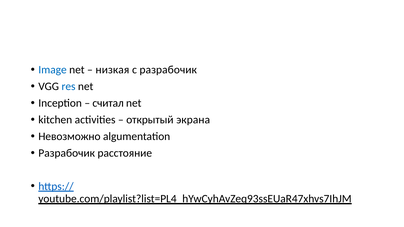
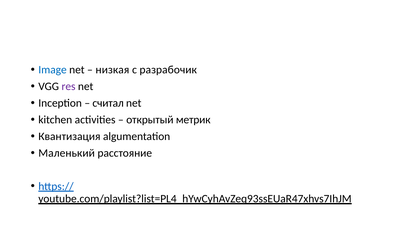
res colour: blue -> purple (69, 87)
экрана: экрана -> метрик (193, 120)
Невозможно: Невозможно -> Квантизация (69, 137)
Разрабочик: Разрабочик -> Маленький (67, 153)
